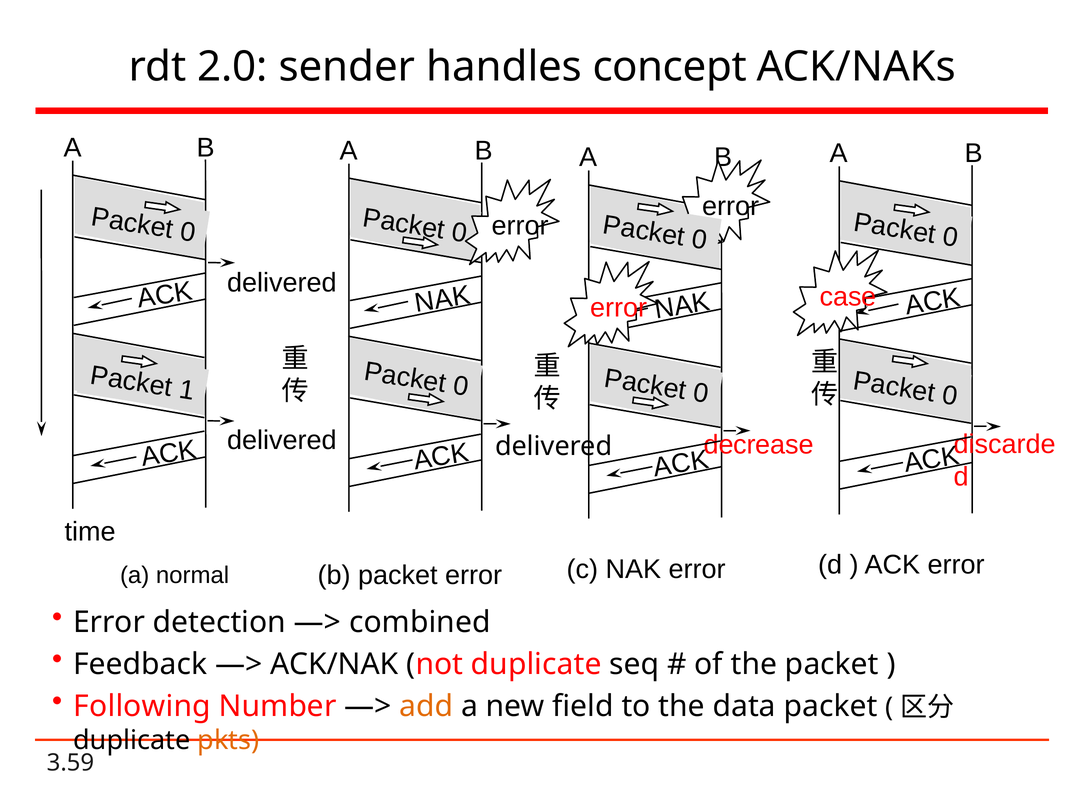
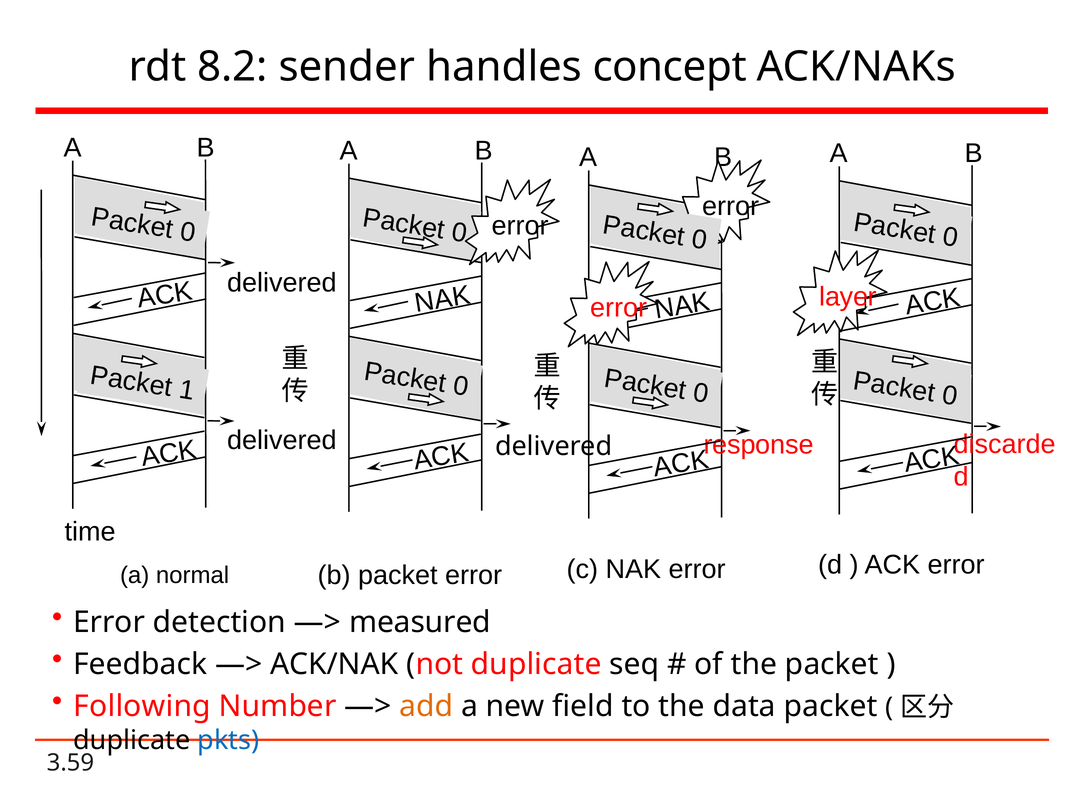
2.0: 2.0 -> 8.2 (232, 67)
case: case -> layer (848, 296)
decrease: decrease -> response (759, 444)
combined: combined -> measured (420, 622)
pkts colour: orange -> blue (228, 740)
